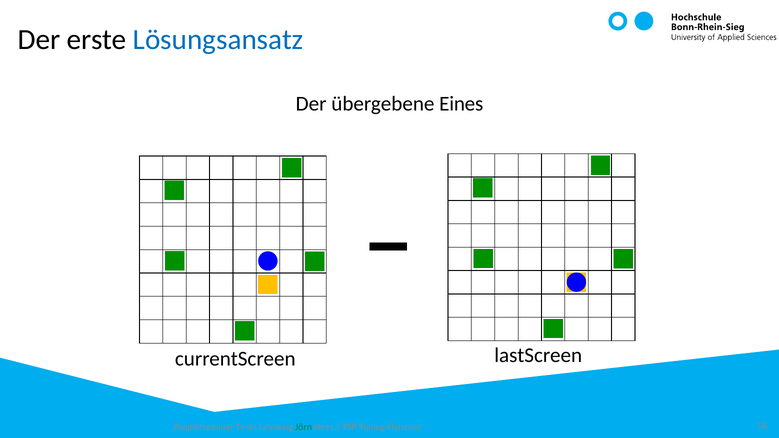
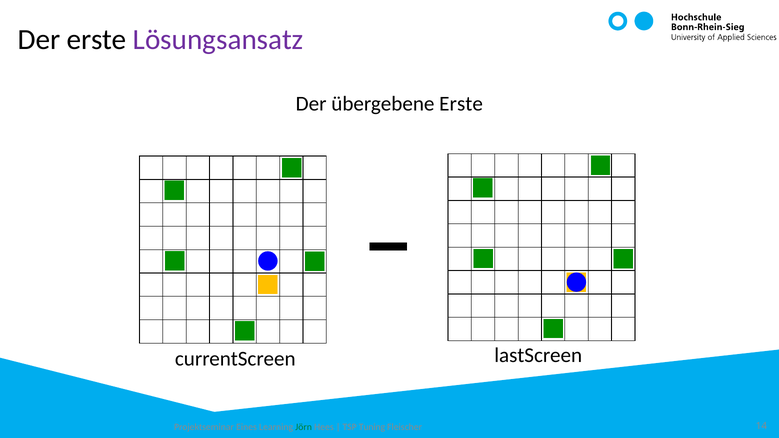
Lösungsansatz colour: blue -> purple (218, 39)
übergebene Eines: Eines -> Erste (461, 104)
Tests: Tests -> Eines (247, 427)
16: 16 -> 14 (761, 426)
